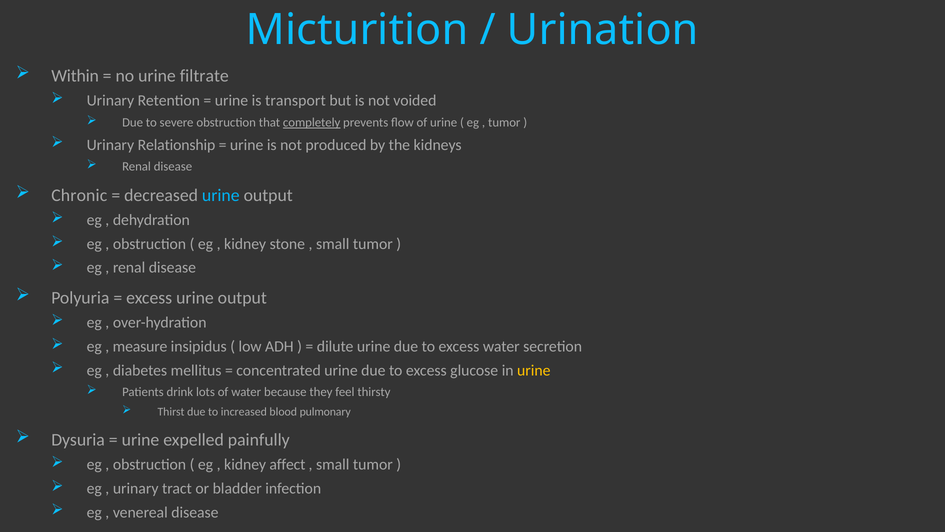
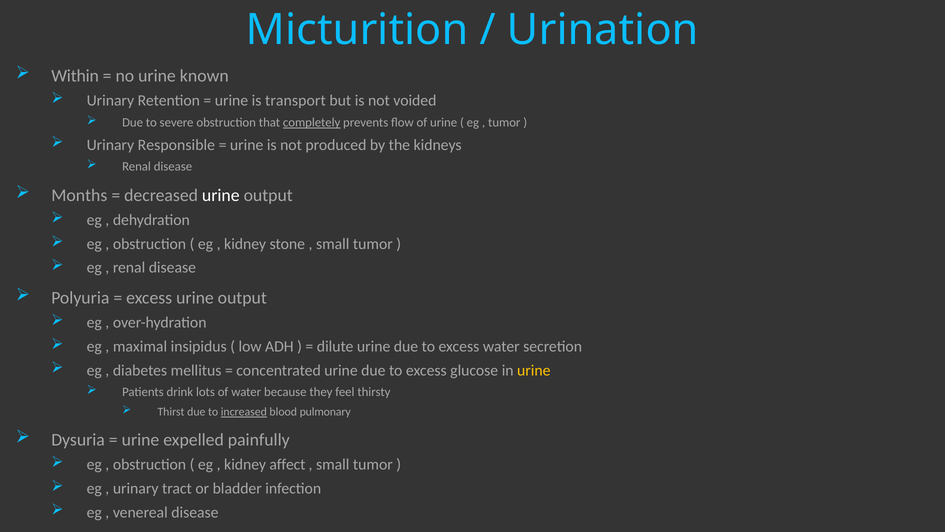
filtrate: filtrate -> known (204, 76)
Relationship: Relationship -> Responsible (176, 145)
Chronic: Chronic -> Months (79, 195)
urine colour: light blue -> white (221, 195)
measure: measure -> maximal (140, 346)
increased underline: none -> present (244, 412)
